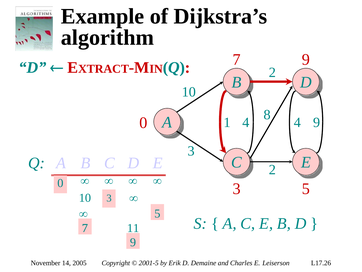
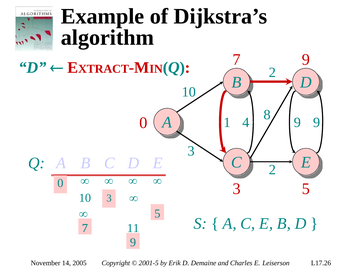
4 4: 4 -> 9 (297, 122)
